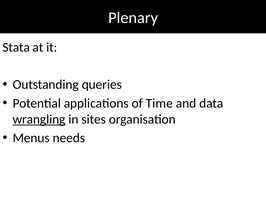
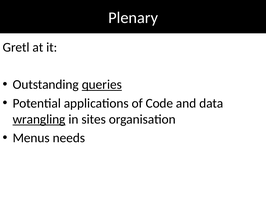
Stata: Stata -> Gretl (16, 47)
queries underline: none -> present (102, 84)
Time: Time -> Code (159, 103)
